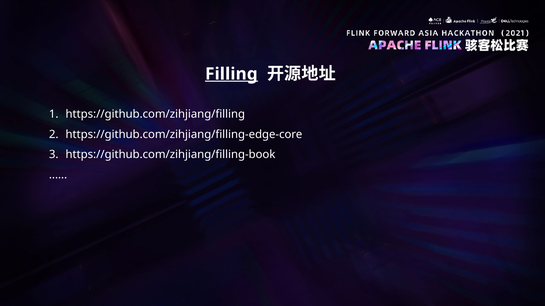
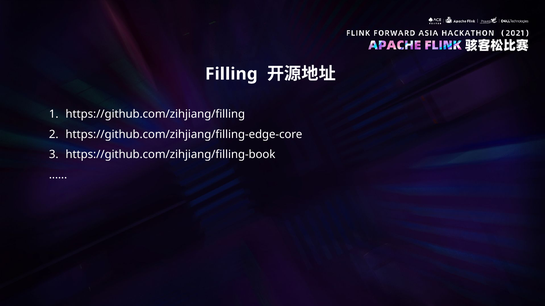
Filling underline: present -> none (231, 74)
